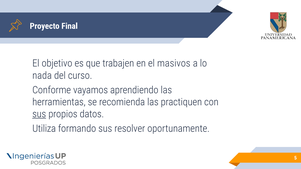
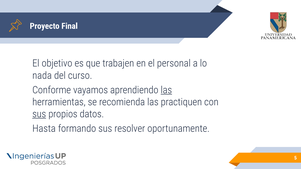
masivos: masivos -> personal (174, 64)
las underline: none -> present (166, 90)
Utiliza: Utiliza -> Hasta (44, 129)
